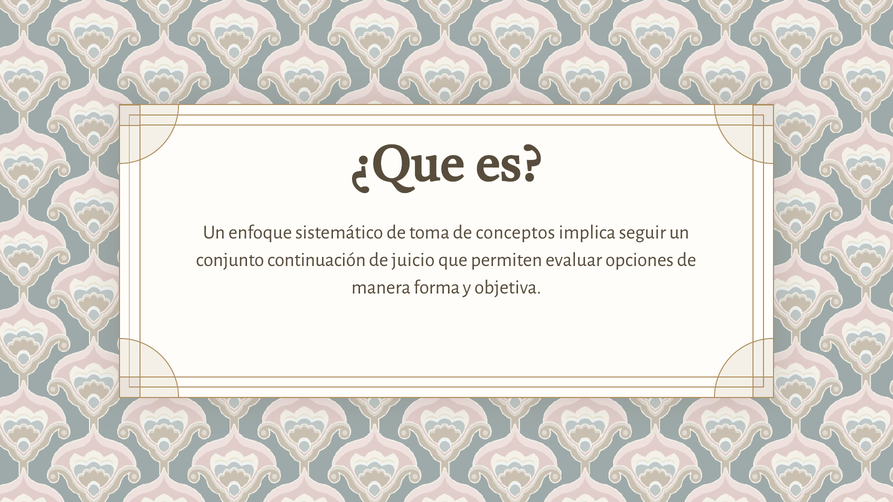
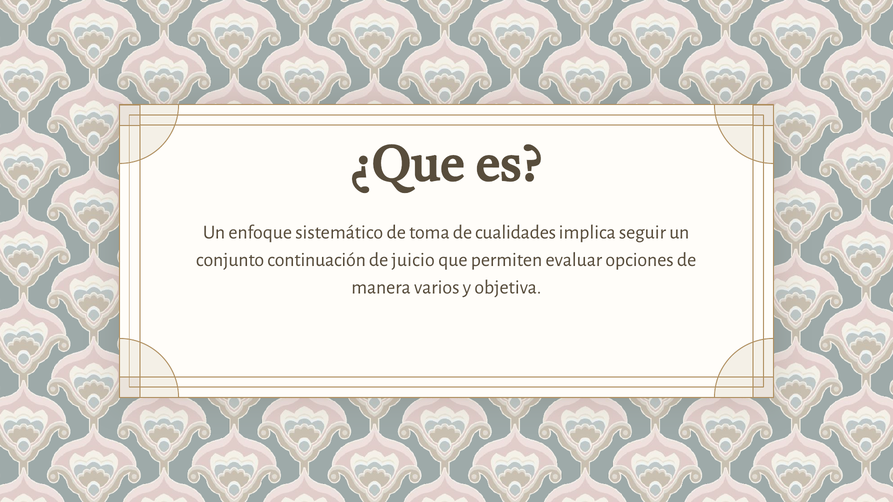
conceptos: conceptos -> cualidades (516, 232)
forma: forma -> varios (437, 287)
